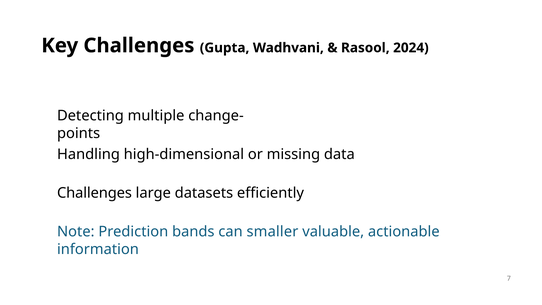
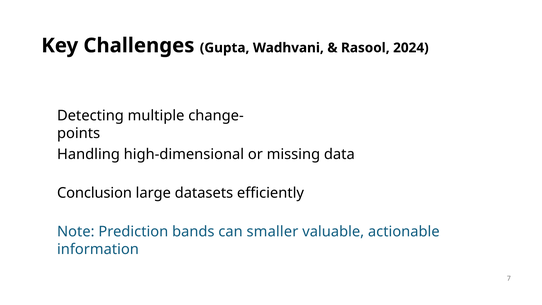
Challenges: Challenges -> Conclusion (94, 193)
